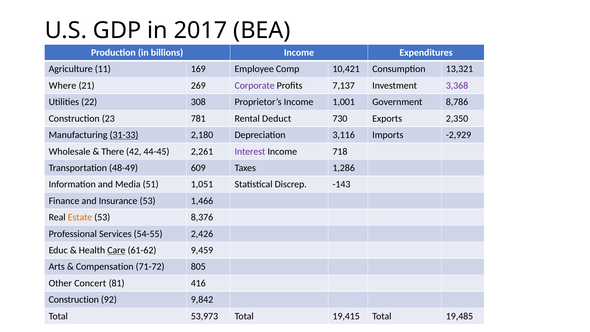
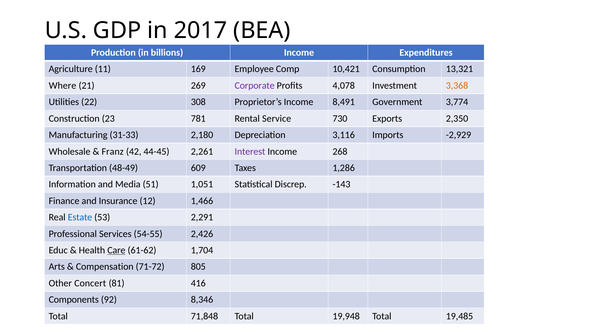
7,137: 7,137 -> 4,078 (344, 86)
3,368 colour: purple -> orange (457, 86)
1,001: 1,001 -> 8,491 (344, 102)
8,786: 8,786 -> 3,774 (457, 102)
Deduct: Deduct -> Service (277, 118)
31-33 underline: present -> none (124, 135)
There: There -> Franz (113, 151)
718: 718 -> 268 (340, 151)
Insurance 53: 53 -> 12 (148, 201)
Estate colour: orange -> blue (80, 217)
8,376: 8,376 -> 2,291 (202, 217)
9,459: 9,459 -> 1,704 (202, 250)
Construction: Construction -> Components (74, 300)
9,842: 9,842 -> 8,346 (202, 300)
53,973: 53,973 -> 71,848 (204, 316)
19,415: 19,415 -> 19,948 (346, 316)
